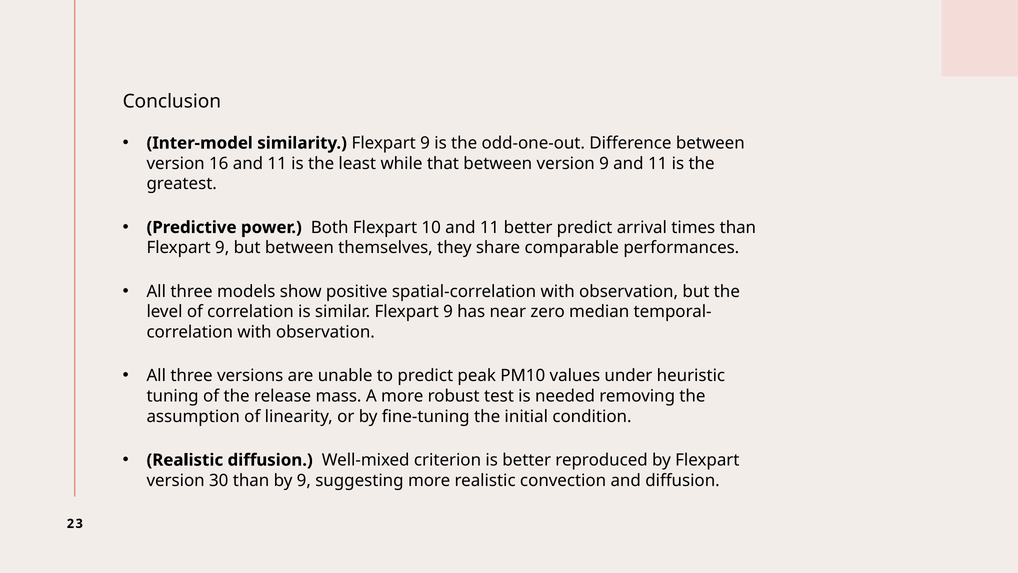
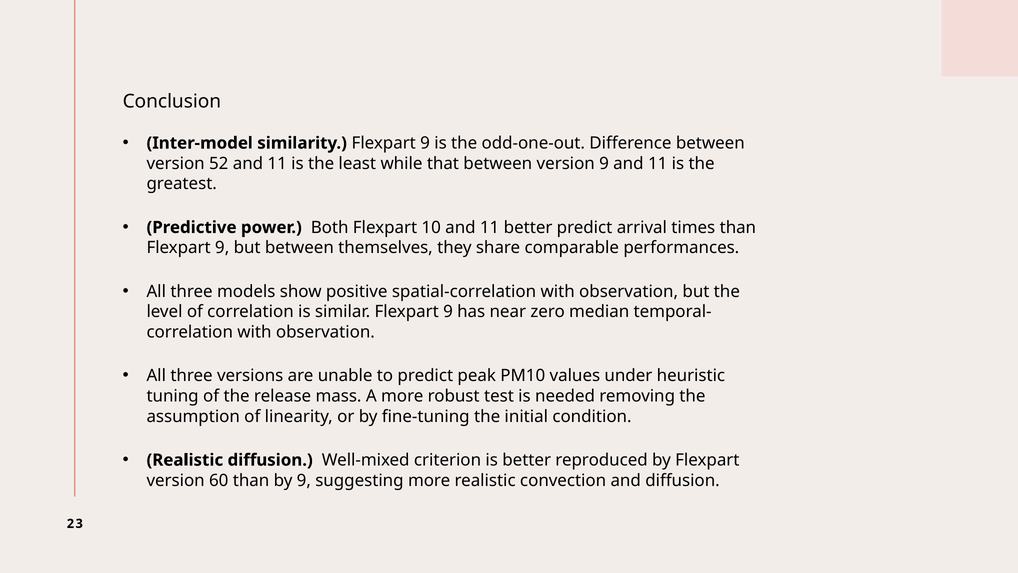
16: 16 -> 52 (219, 163)
30: 30 -> 60 (219, 480)
